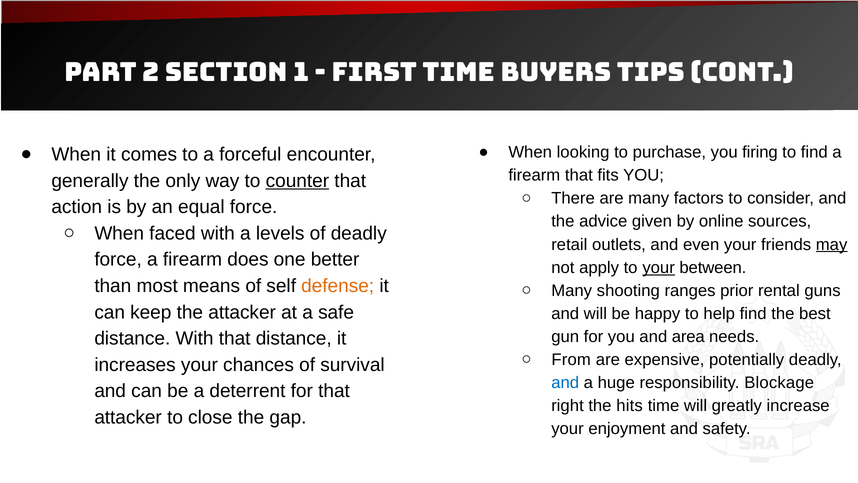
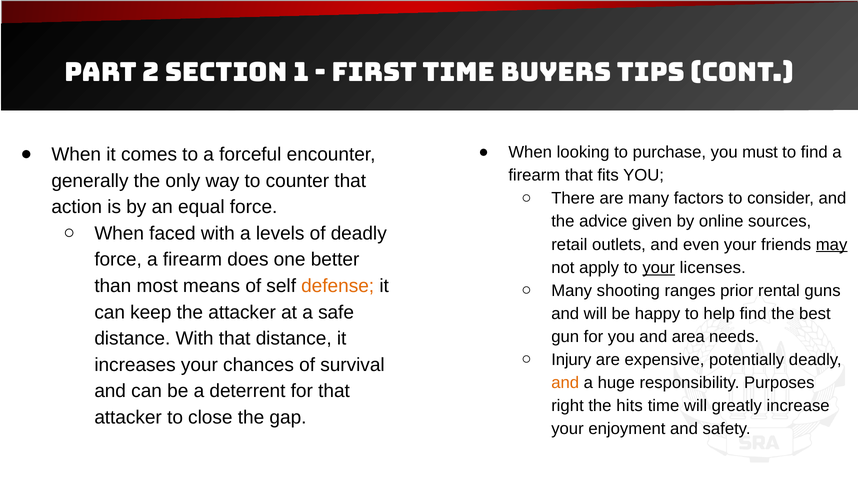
firing: firing -> must (760, 152)
counter underline: present -> none (297, 181)
between: between -> licenses (713, 267)
From: From -> Injury (571, 359)
and colour: blue -> orange (565, 382)
Blockage: Blockage -> Purposes (779, 382)
